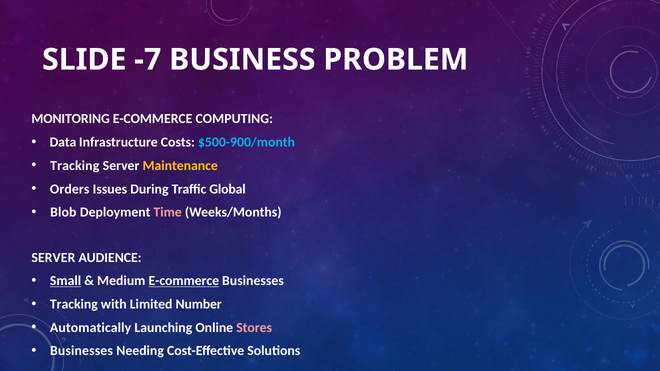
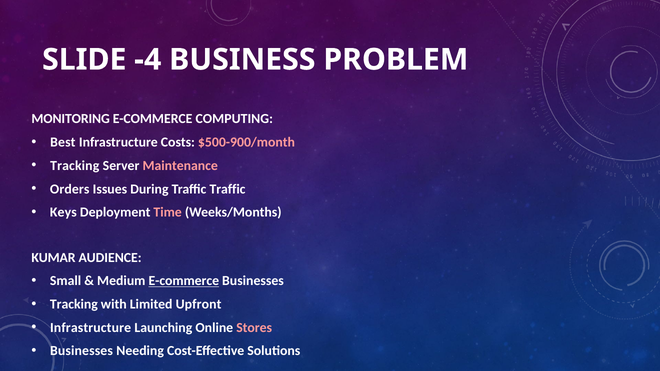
-7: -7 -> -4 (148, 60)
Data: Data -> Best (63, 142)
$500-900/month colour: light blue -> pink (246, 142)
Maintenance colour: yellow -> pink (180, 166)
Traffic Global: Global -> Traffic (227, 189)
Blob: Blob -> Keys (63, 213)
SERVER: SERVER -> KUMAR (53, 258)
Small underline: present -> none (66, 281)
Number: Number -> Upfront (199, 304)
Automatically: Automatically -> Infrastructure (91, 328)
